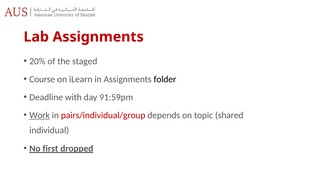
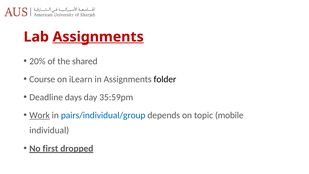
Assignments underline: none -> present (98, 37)
staged: staged -> shared (85, 61)
with: with -> days (73, 97)
91:59pm: 91:59pm -> 35:59pm (116, 97)
pairs/individual/group colour: red -> blue (103, 115)
shared: shared -> mobile (229, 115)
